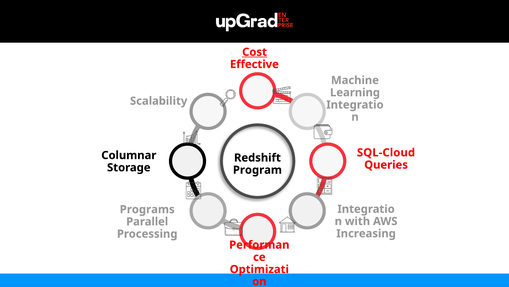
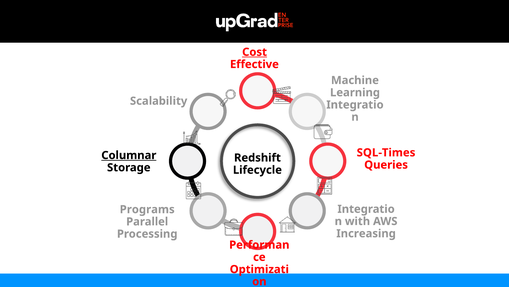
SQL-Cloud: SQL-Cloud -> SQL-Times (386, 152)
Columnar underline: none -> present (129, 155)
Program: Program -> Lifecycle (257, 170)
